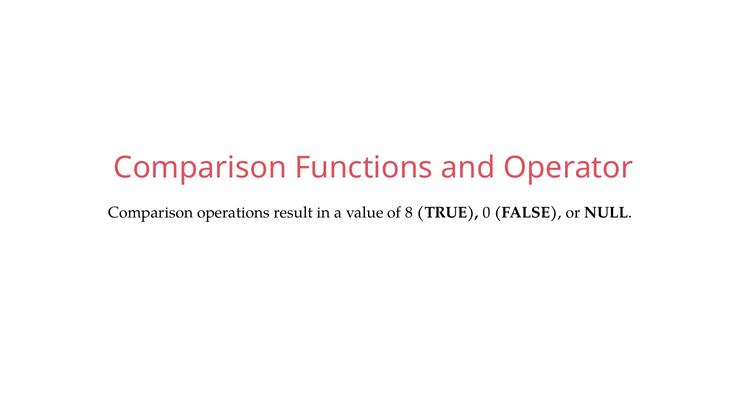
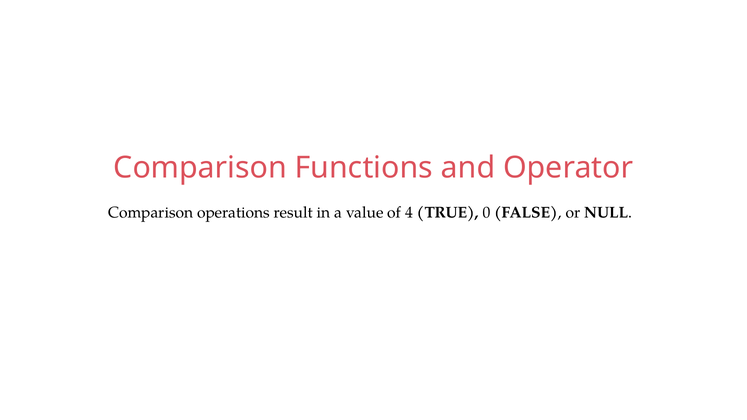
8: 8 -> 4 (409, 213)
